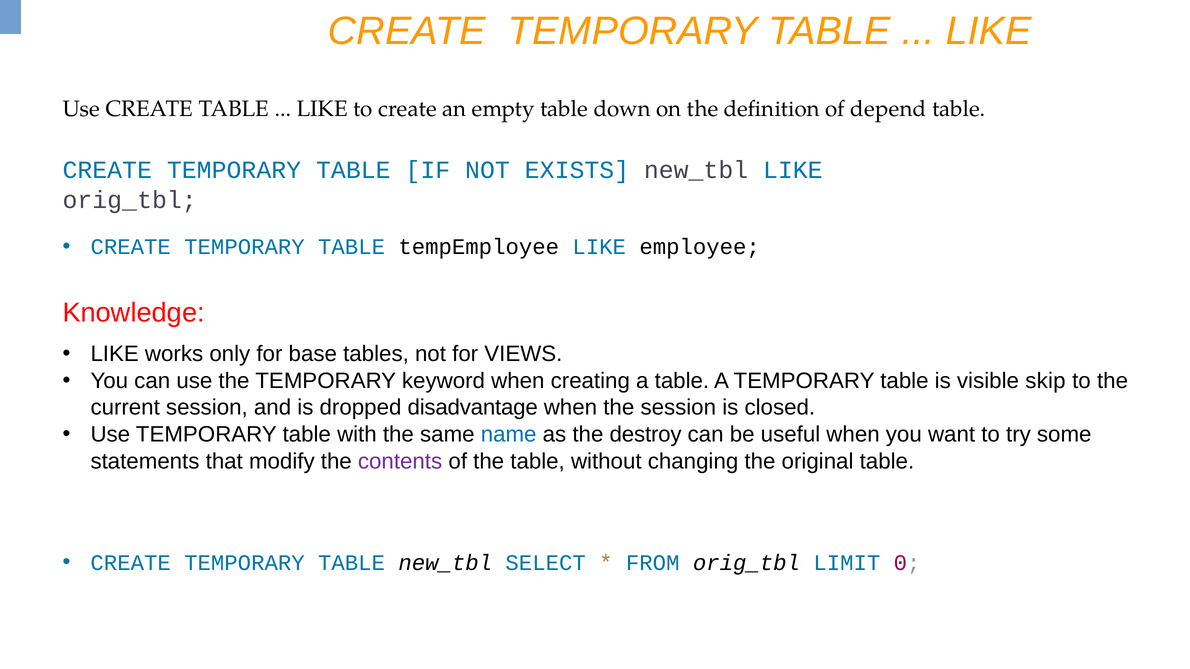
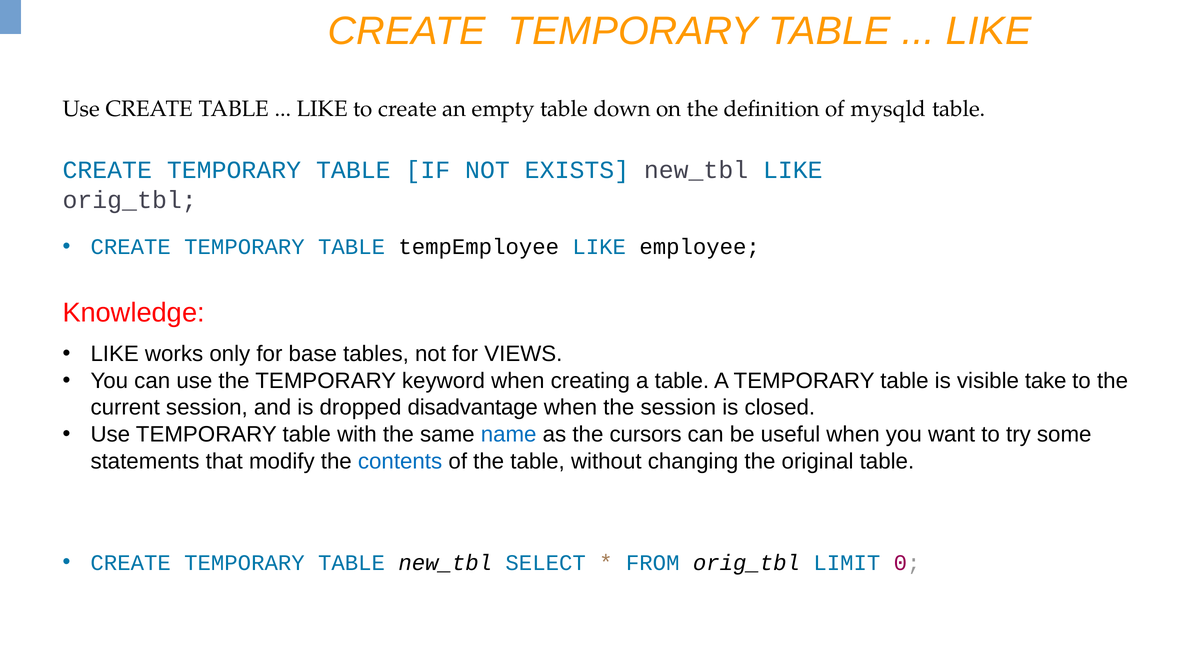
depend: depend -> mysqld (888, 109)
skip: skip -> take (1046, 381)
destroy: destroy -> cursors (646, 435)
contents colour: purple -> blue (400, 461)
